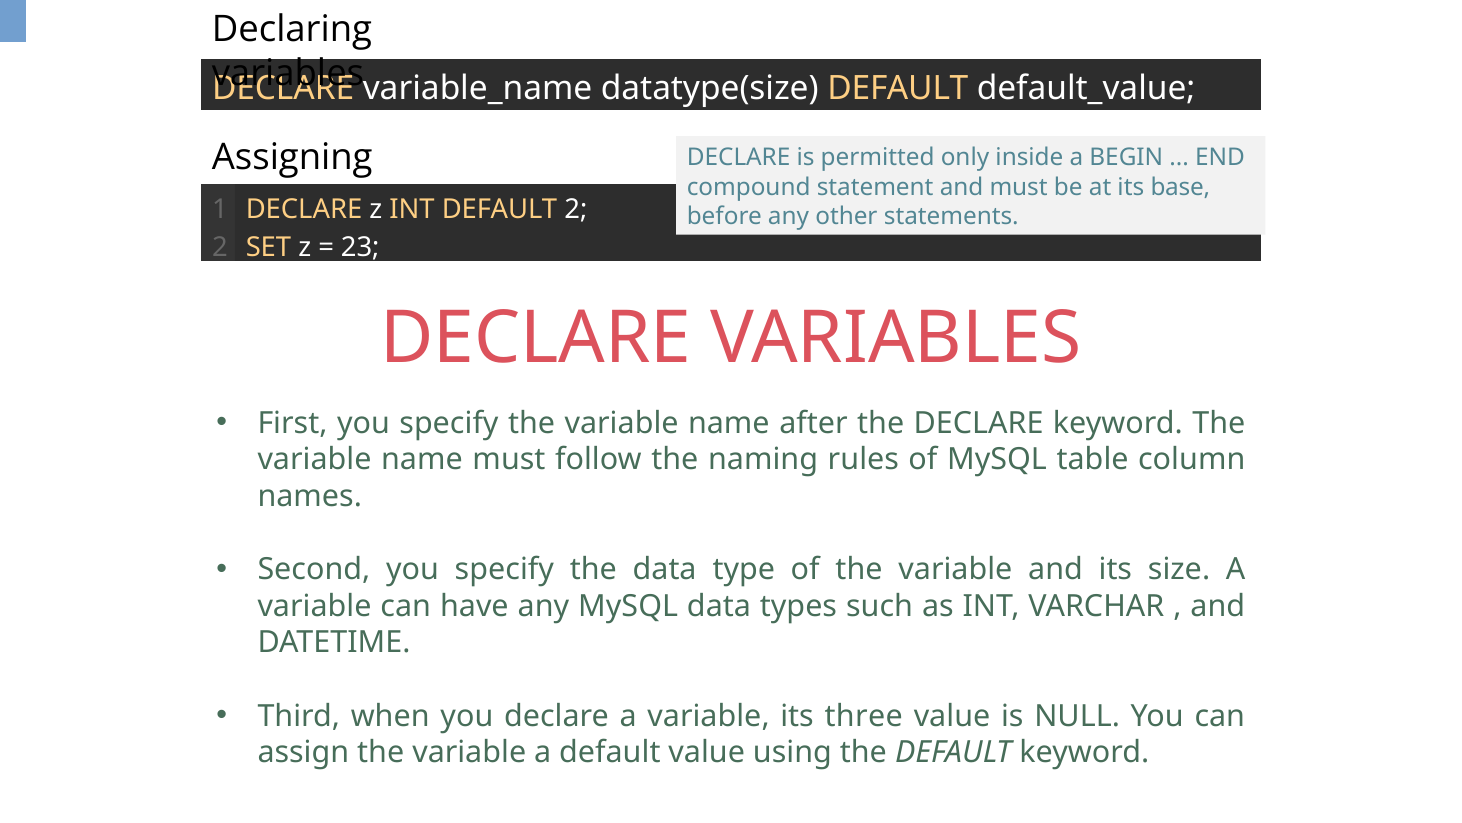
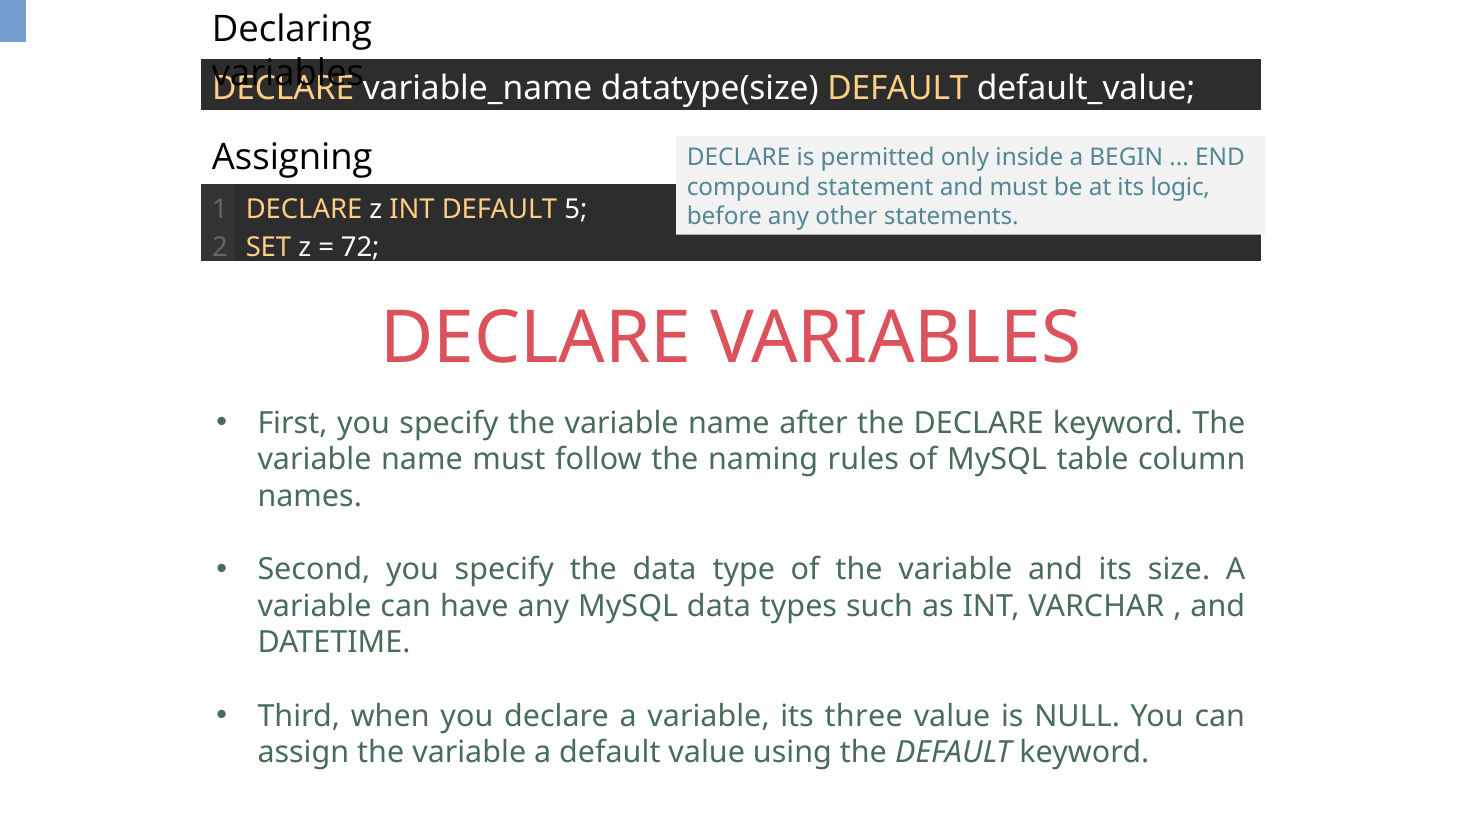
base: base -> logic (1180, 187)
DEFAULT 2: 2 -> 5 (576, 210)
23: 23 -> 72 (360, 247)
